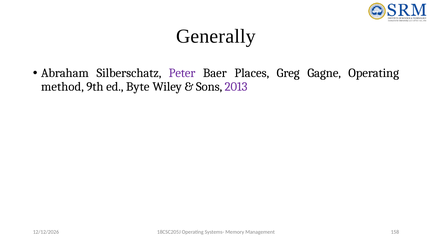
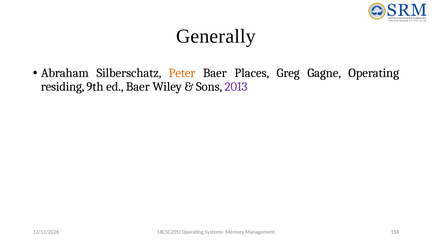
Peter colour: purple -> orange (182, 73)
method: method -> residing (63, 87)
ed Byte: Byte -> Baer (138, 87)
